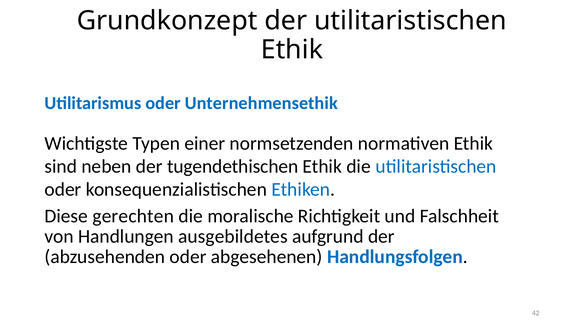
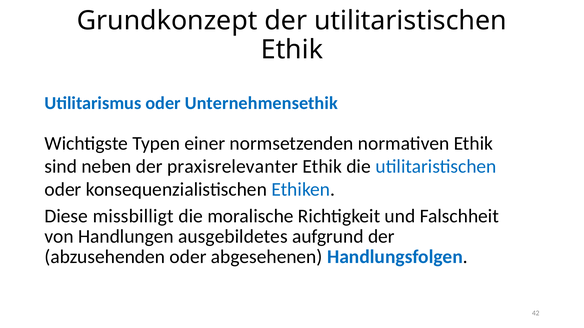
tugendethischen: tugendethischen -> praxisrelevanter (233, 167)
gerechten: gerechten -> missbilligt (133, 216)
